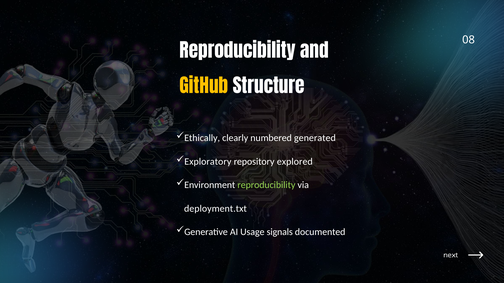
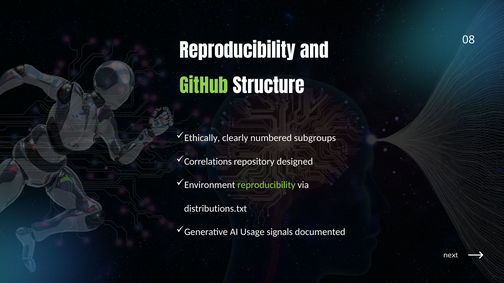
GitHub colour: yellow -> light green (204, 87)
generated: generated -> subgroups (315, 138)
Exploratory: Exploratory -> Correlations (208, 162)
explored: explored -> designed (295, 162)
deployment.txt: deployment.txt -> distributions.txt (216, 209)
